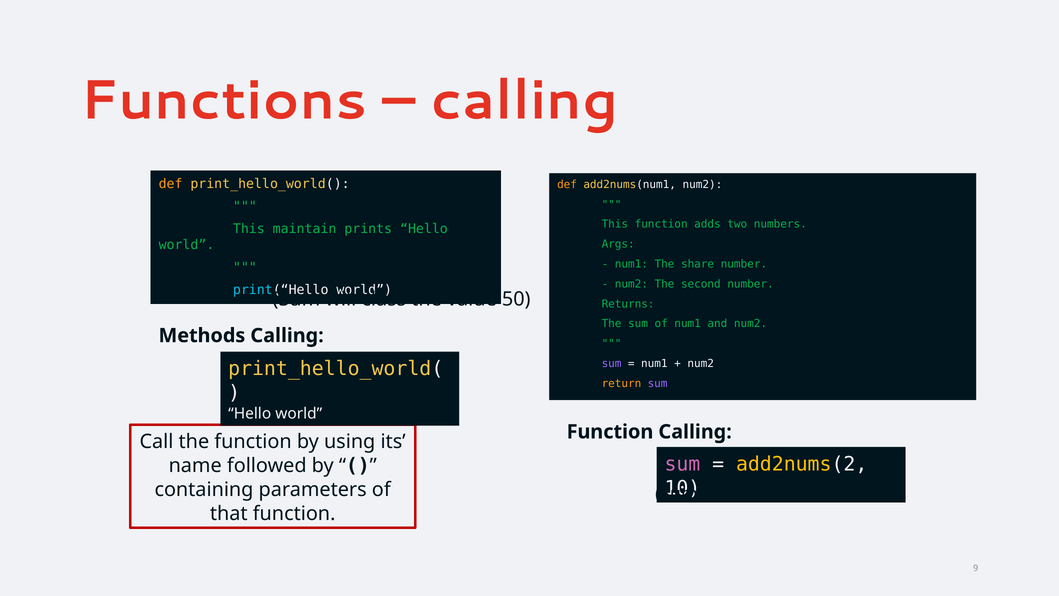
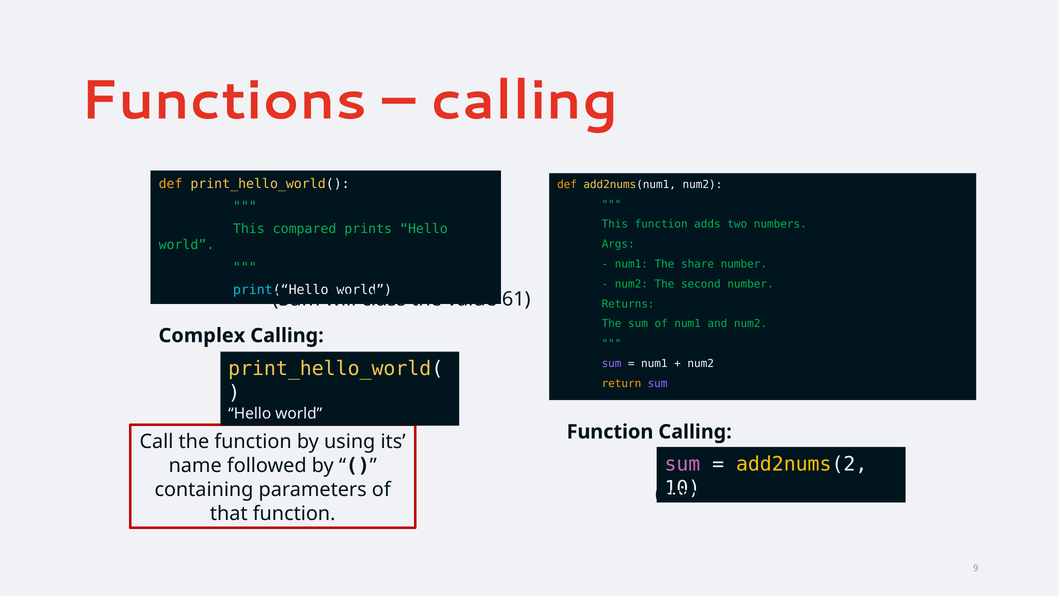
maintain: maintain -> compared (305, 229)
50: 50 -> 61 (516, 299)
Methods: Methods -> Complex (202, 335)
